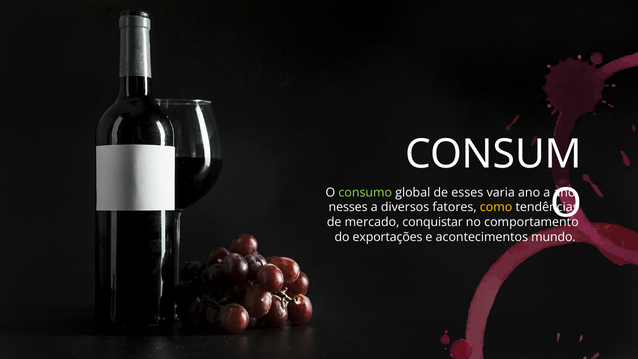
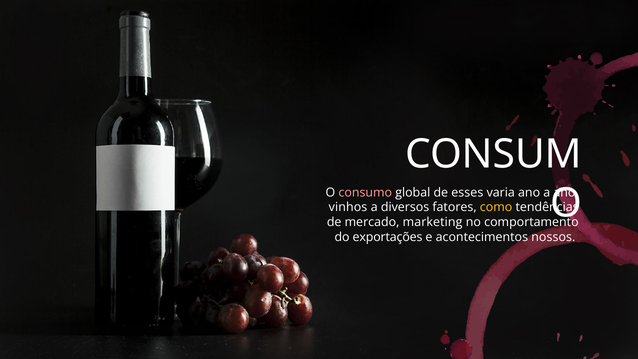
consumo colour: light green -> pink (365, 192)
nesses: nesses -> vinhos (348, 207)
conquistar: conquistar -> marketing (433, 222)
mundo: mundo -> nossos (553, 237)
